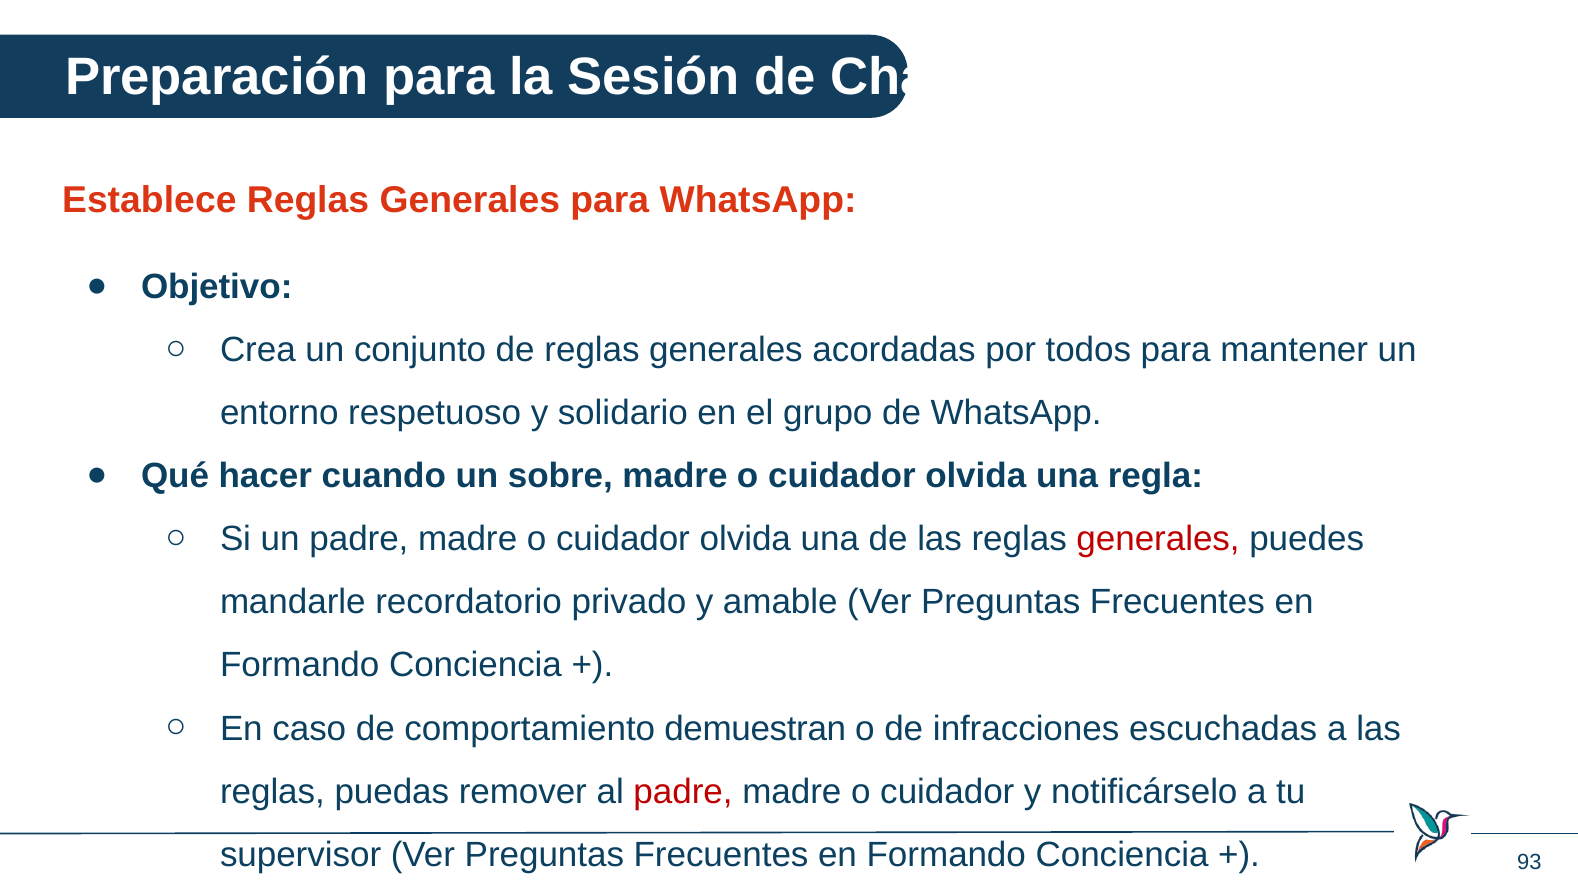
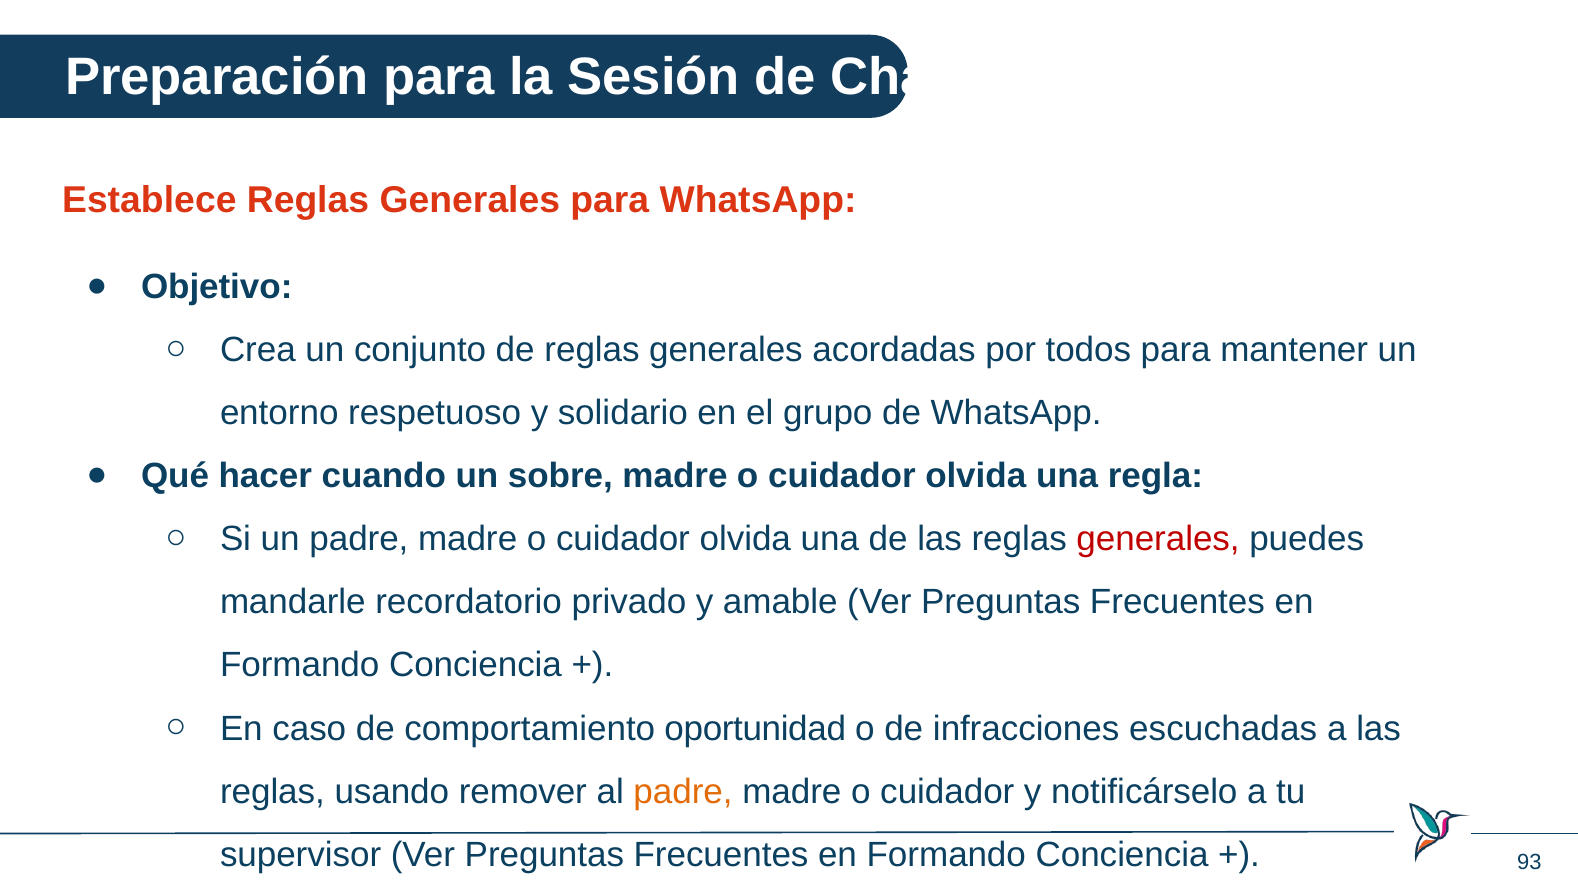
demuestran: demuestran -> oportunidad (755, 728)
puedas: puedas -> usando (392, 791)
padre colour: red -> orange (683, 791)
